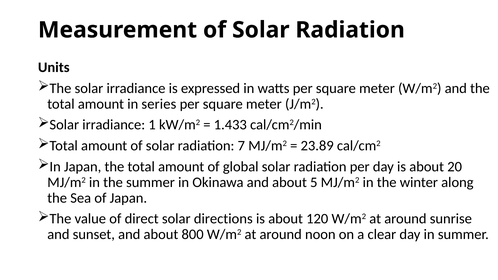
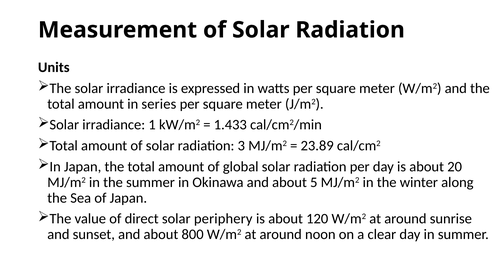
7: 7 -> 3 (241, 146)
directions: directions -> periphery (223, 219)
